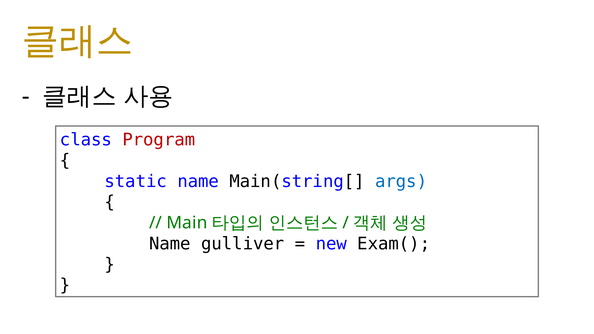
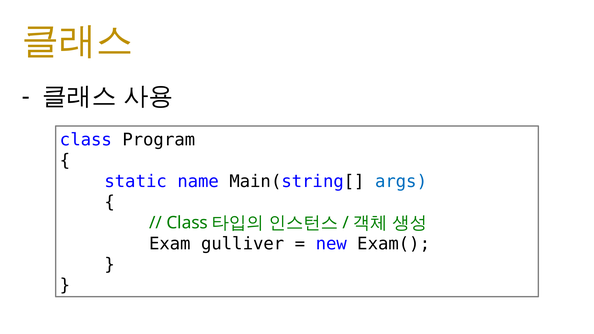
Program colour: red -> black (159, 140)
Main: Main -> Class (187, 223)
Name: Name -> Exam (170, 244)
